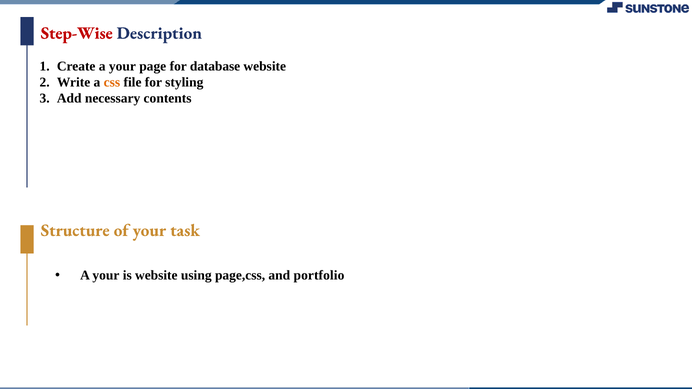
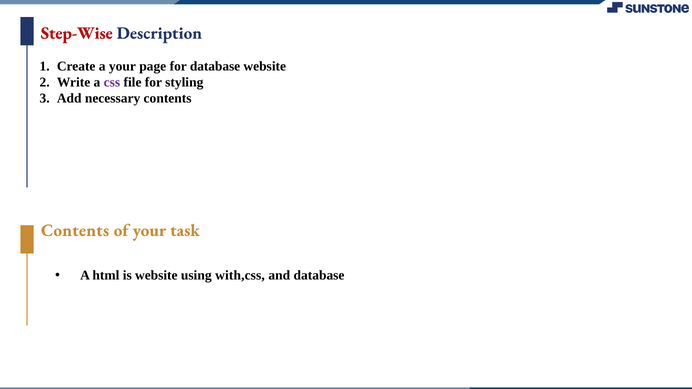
css colour: orange -> purple (112, 82)
Structure: Structure -> Contents (75, 230)
your: your -> html (106, 276)
page,css: page,css -> with,css (240, 276)
and portfolio: portfolio -> database (319, 276)
